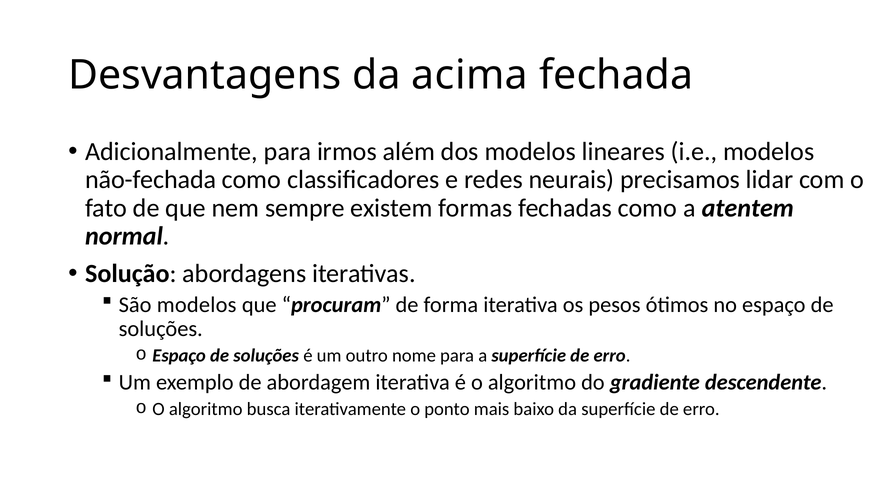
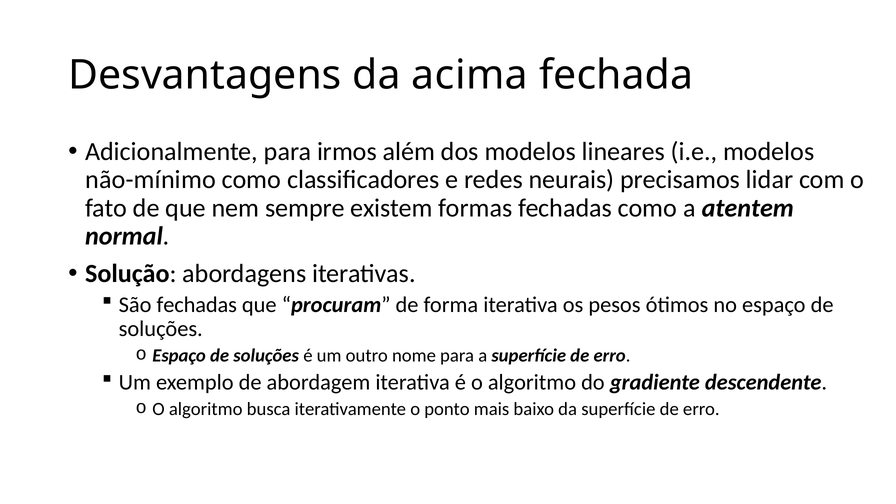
não-fechada: não-fechada -> não-mínimo (151, 180)
São modelos: modelos -> fechadas (197, 305)
